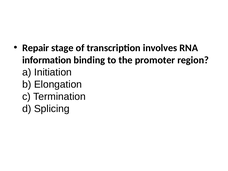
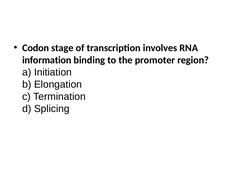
Repair: Repair -> Codon (36, 48)
